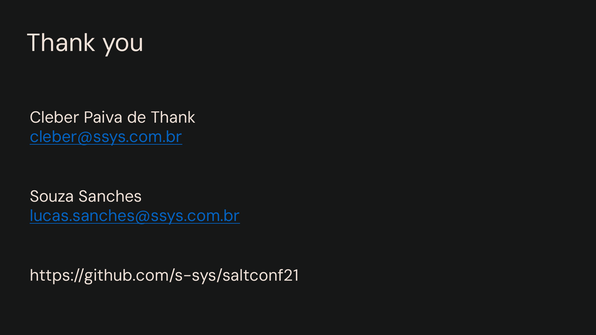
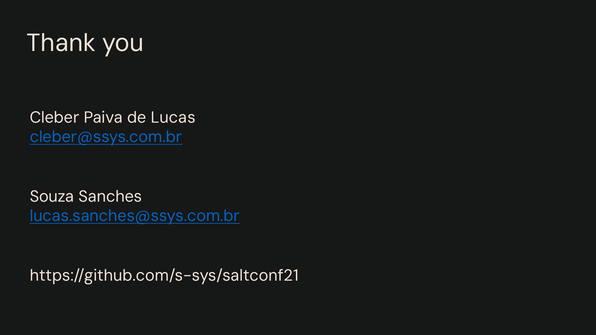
de Thank: Thank -> Lucas (173, 118)
